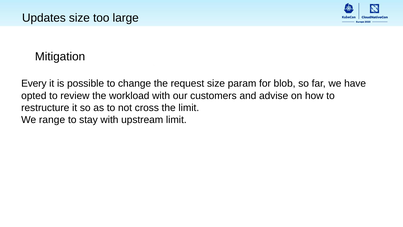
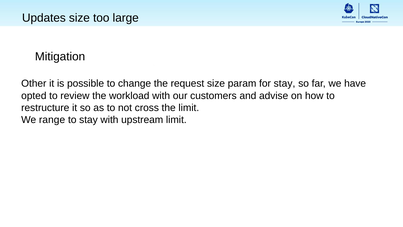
Every: Every -> Other (34, 83)
for blob: blob -> stay (285, 83)
